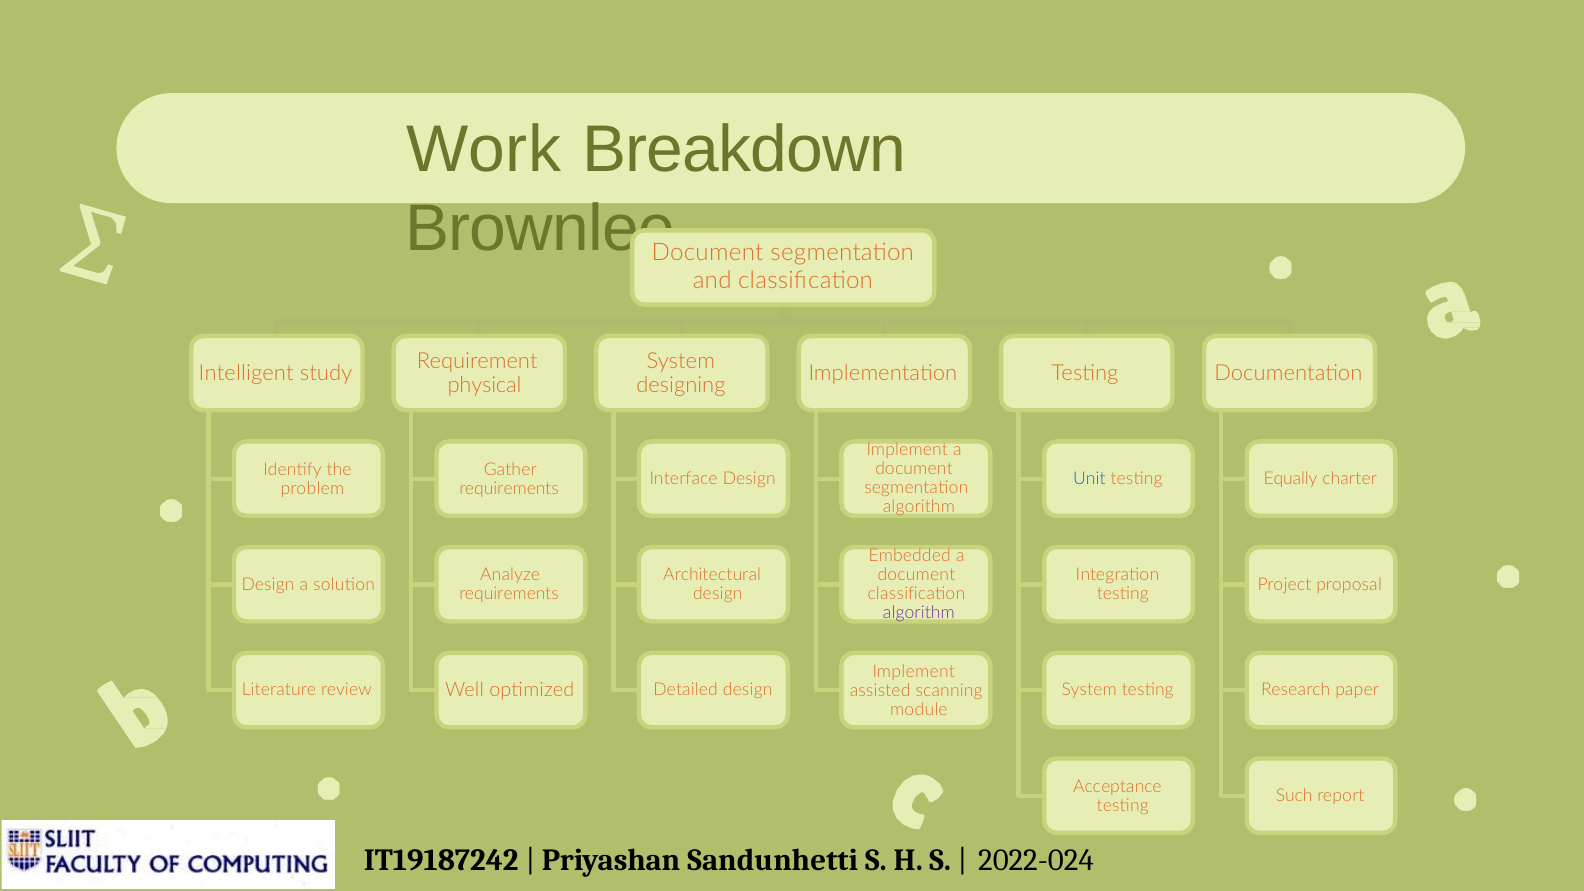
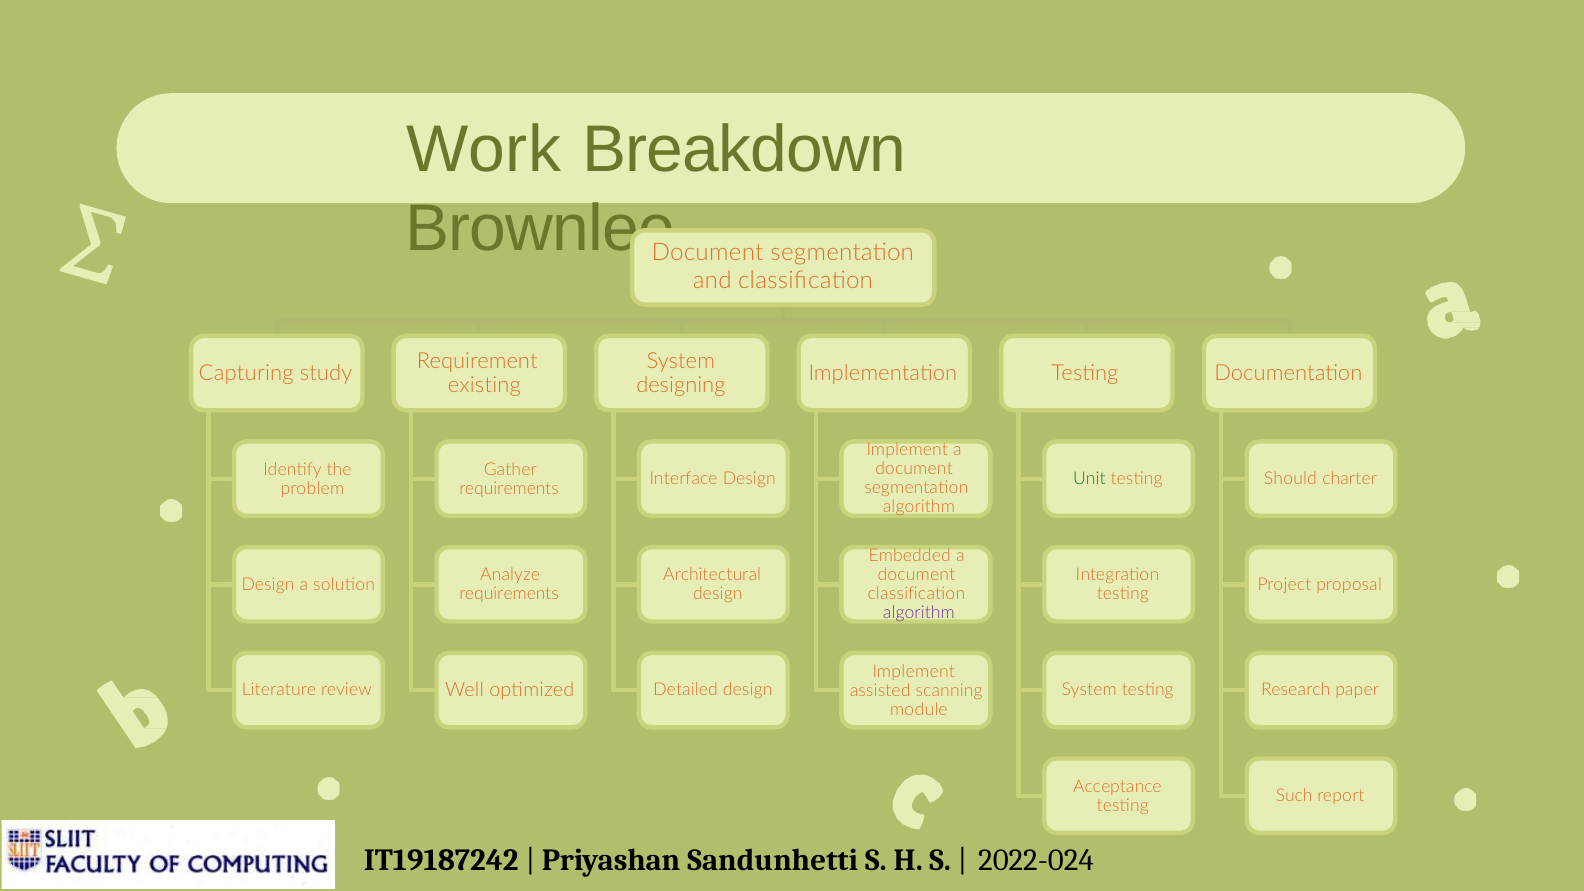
Intelligent: Intelligent -> Capturing (246, 373)
physical: physical -> existing (484, 385)
Unit colour: blue -> green (1089, 479)
Equally: Equally -> Should (1290, 479)
